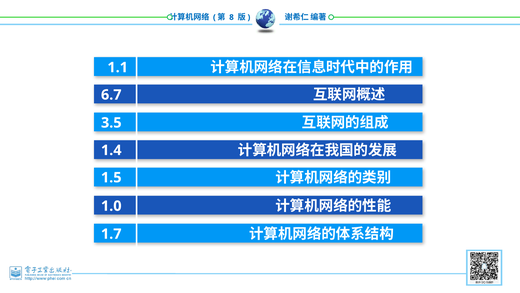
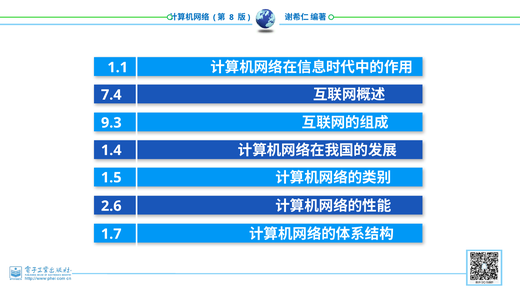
6.7: 6.7 -> 7.4 (111, 95)
3.5: 3.5 -> 9.3 (111, 123)
1.0: 1.0 -> 2.6 (111, 206)
